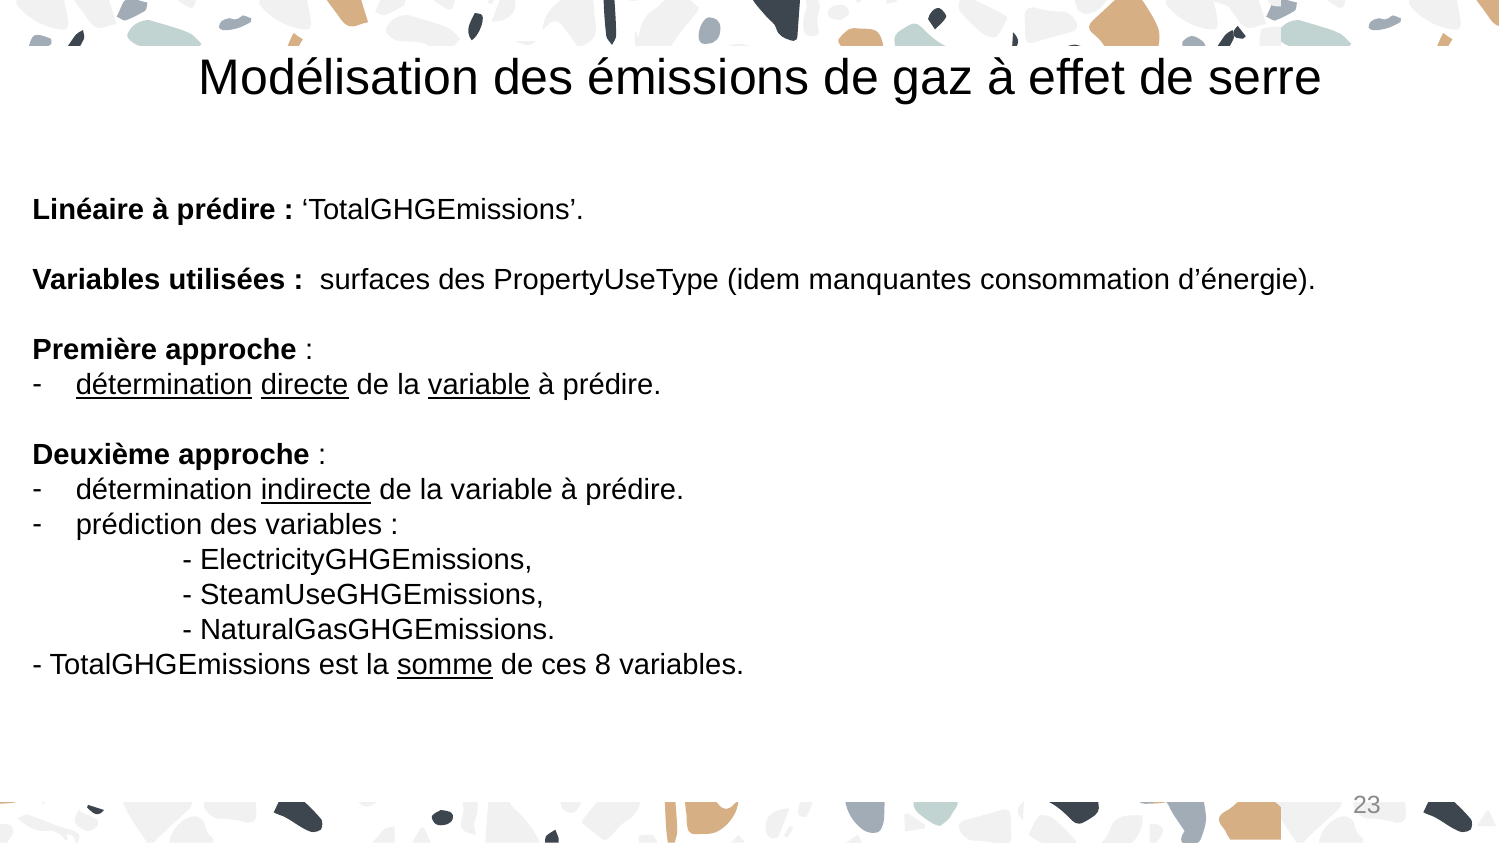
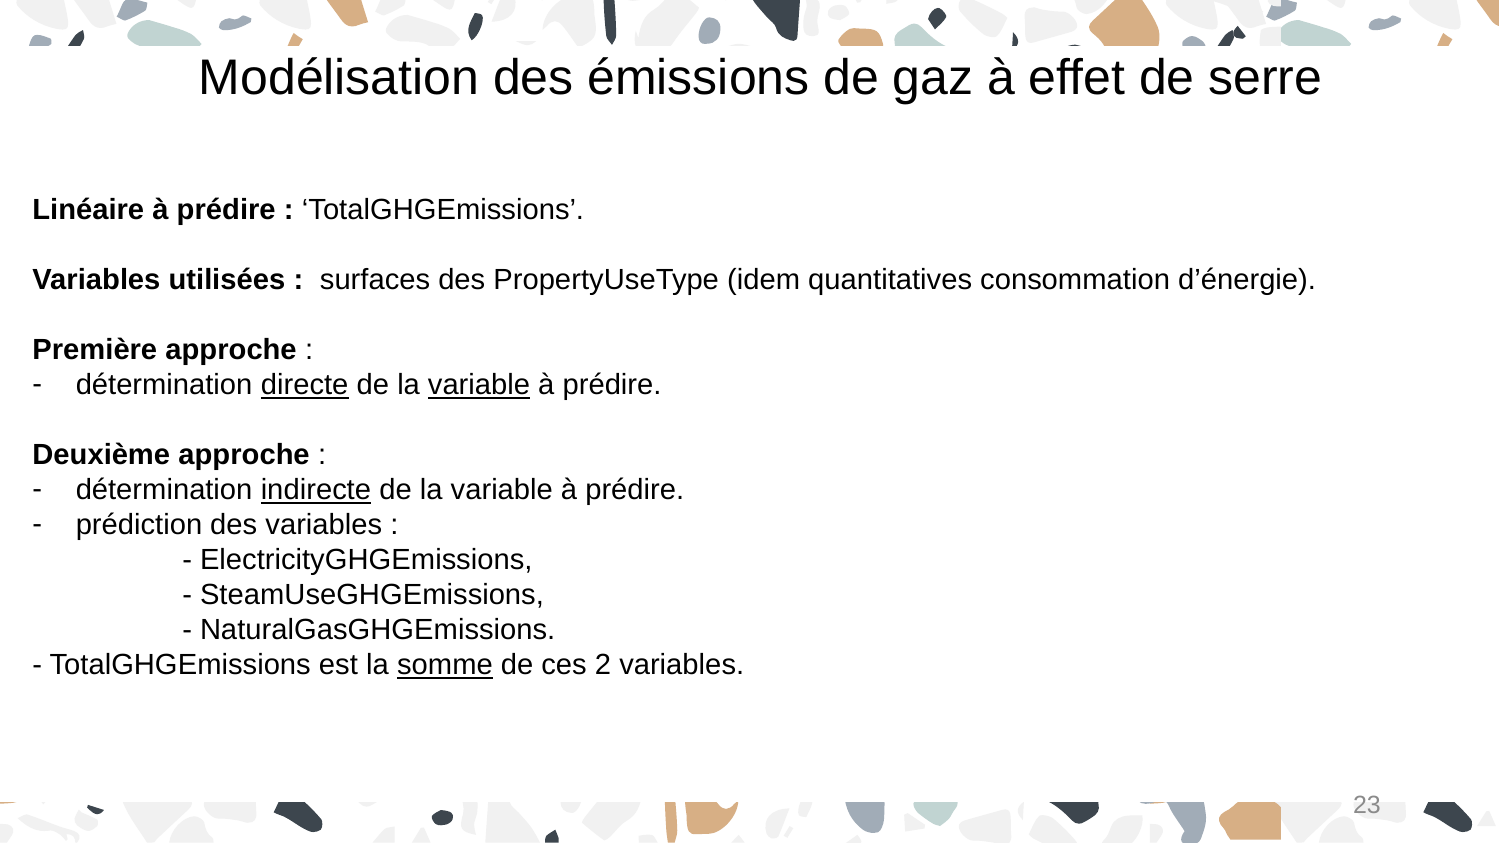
manquantes: manquantes -> quantitatives (890, 280)
détermination underline: present -> none (164, 385)
8: 8 -> 2 (603, 665)
